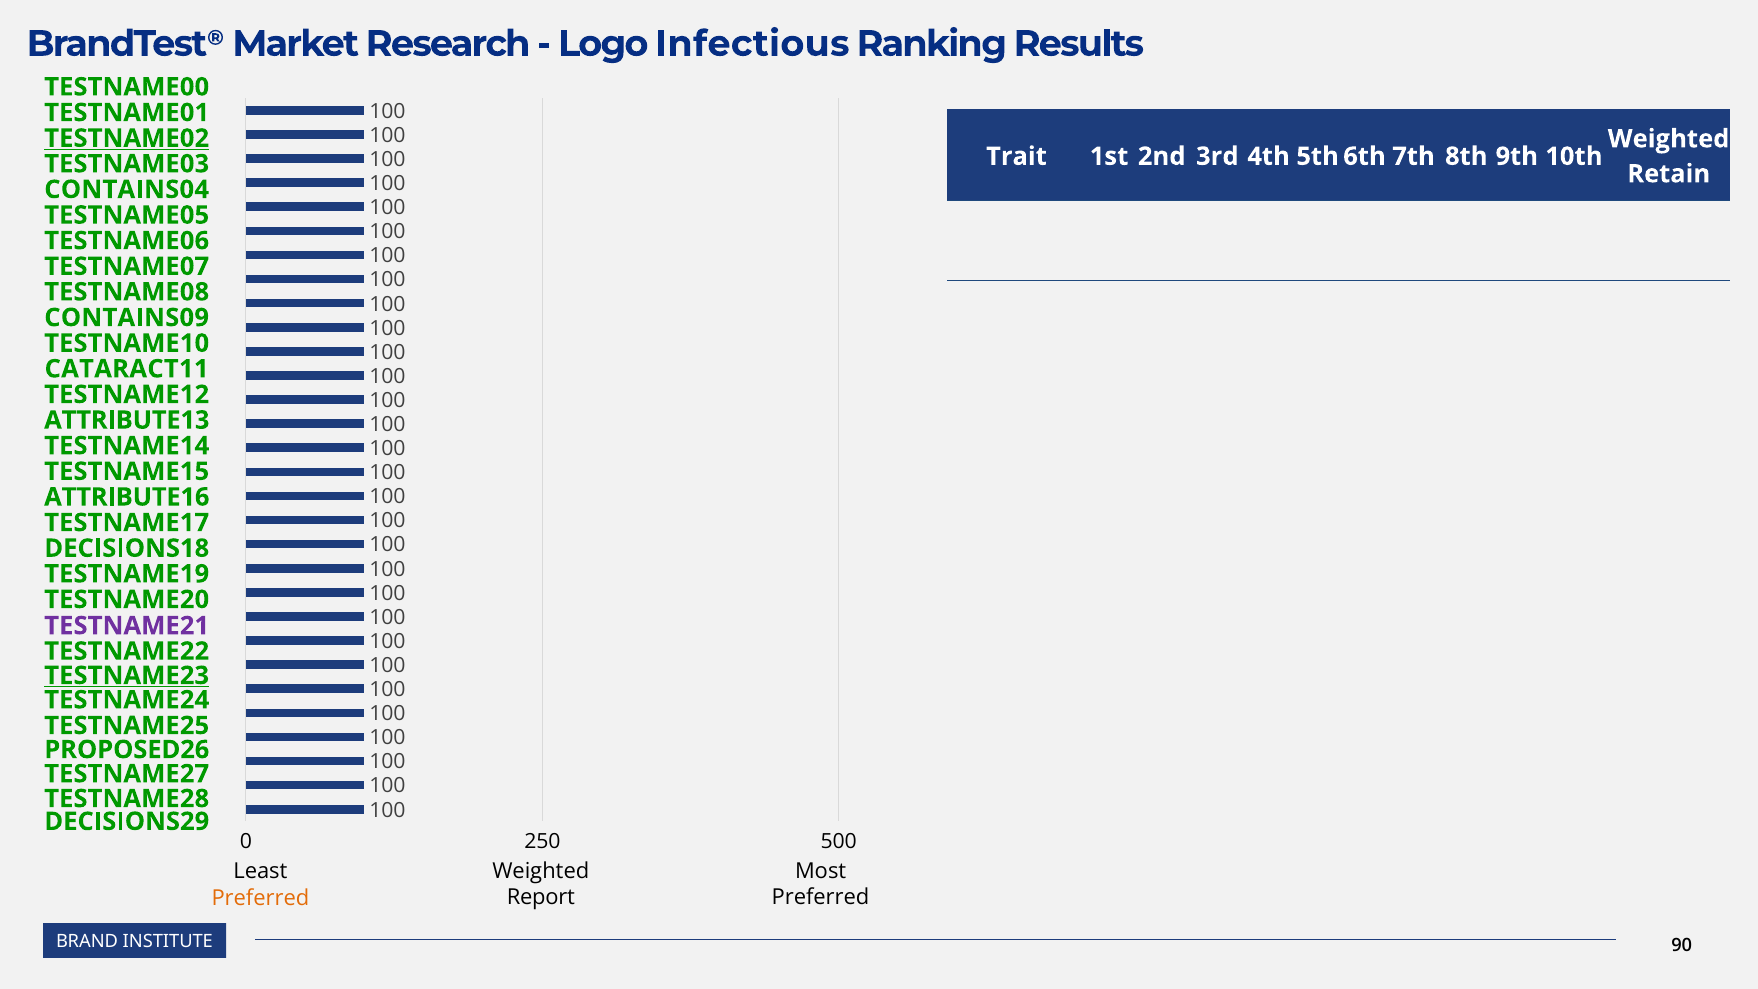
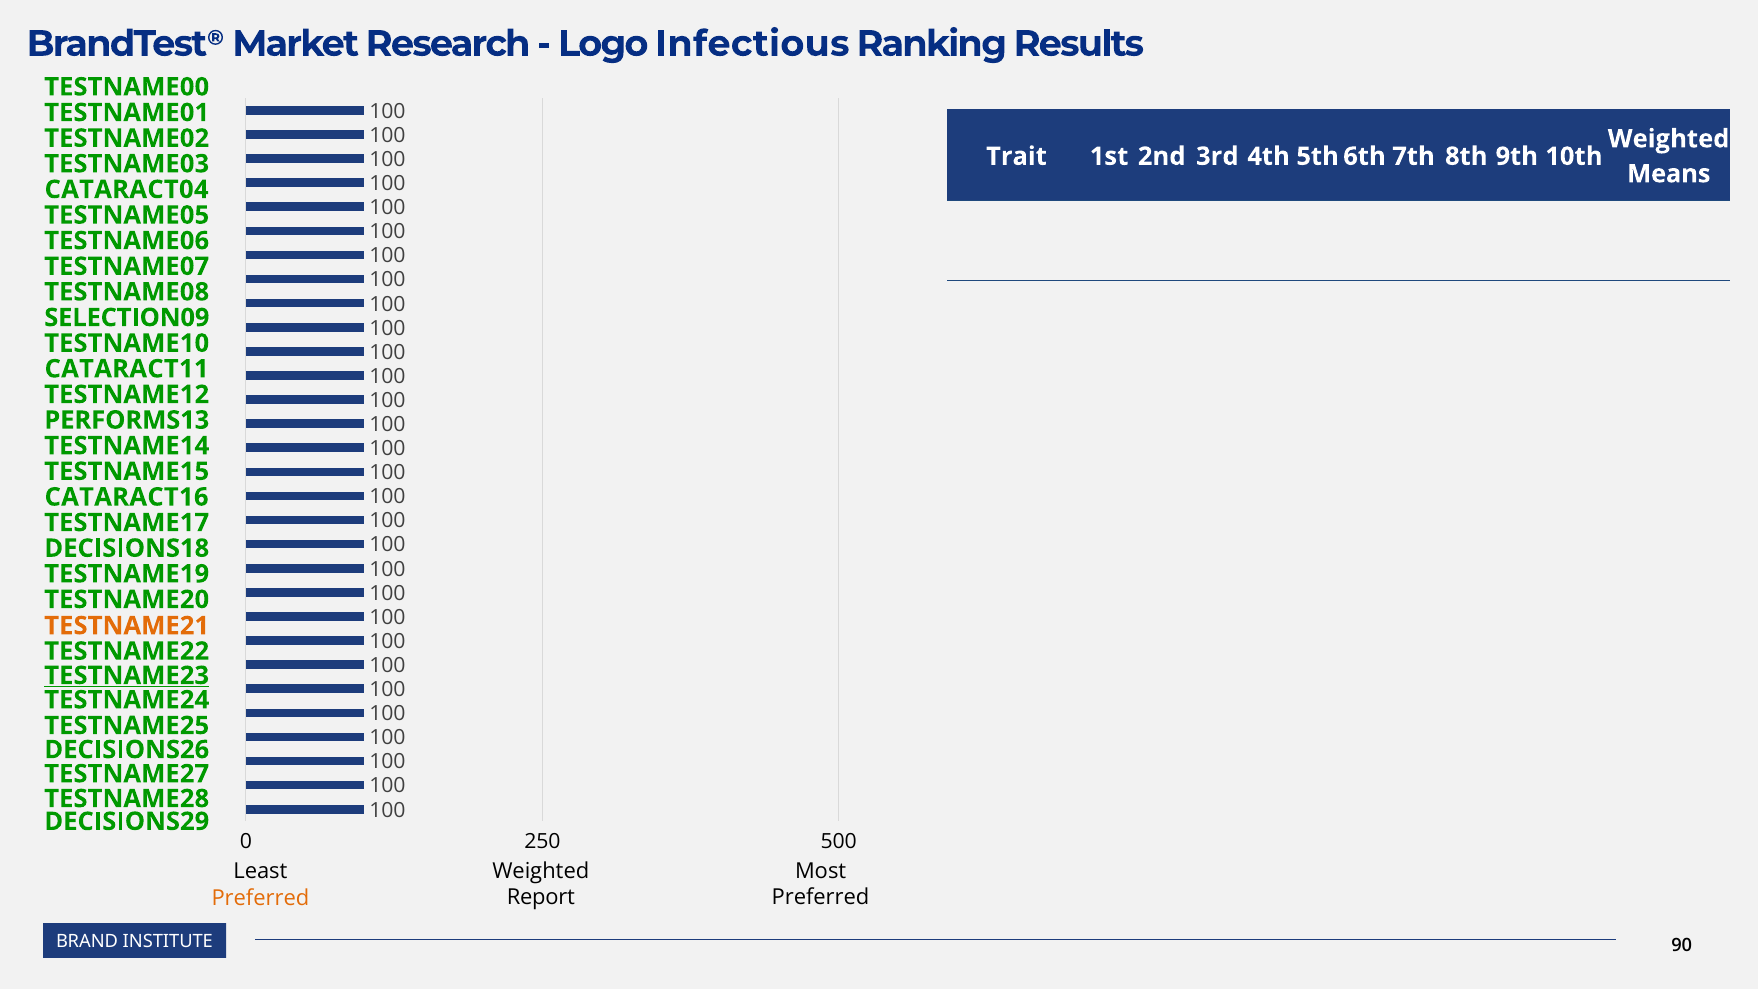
TESTNAME02 underline: present -> none (127, 138)
Retain: Retain -> Means (1669, 174)
CONTAINS04: CONTAINS04 -> CATARACT04 (127, 190)
CONTAINS09: CONTAINS09 -> SELECTION09 (127, 318)
ATTRIBUTE13: ATTRIBUTE13 -> PERFORMS13 (127, 420)
ATTRIBUTE16: ATTRIBUTE16 -> CATARACT16 (127, 497)
TESTNAME21 colour: purple -> orange (127, 626)
PROPOSED26: PROPOSED26 -> DECISIONS26 (127, 750)
